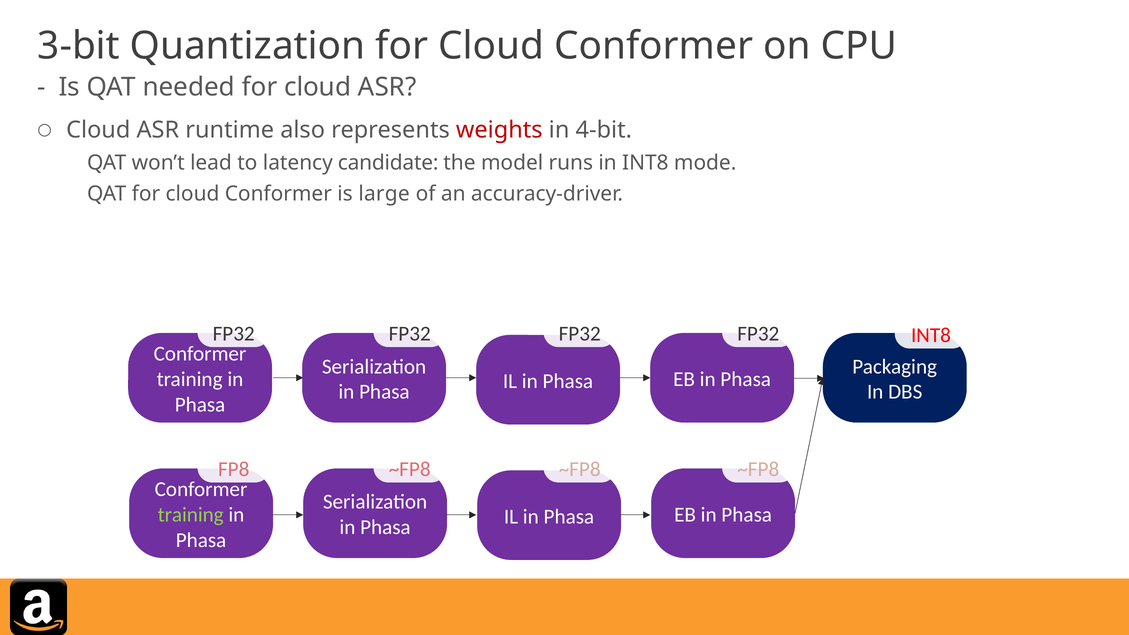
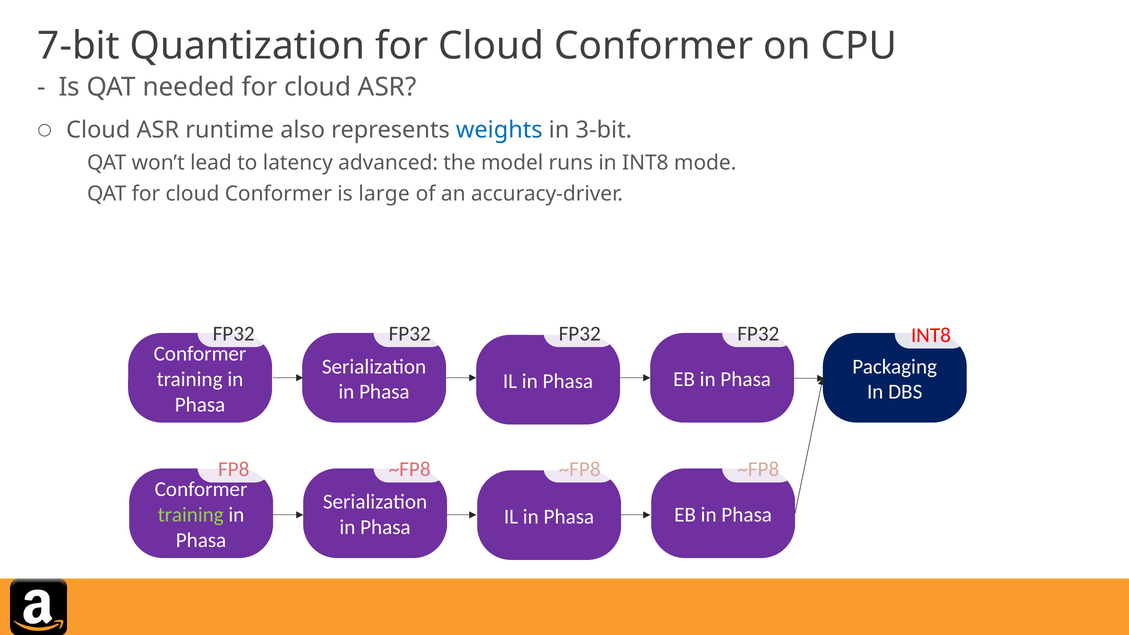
3-bit: 3-bit -> 7-bit (79, 46)
weights colour: red -> blue (499, 130)
4-bit: 4-bit -> 3-bit (604, 130)
candidate: candidate -> advanced (388, 163)
